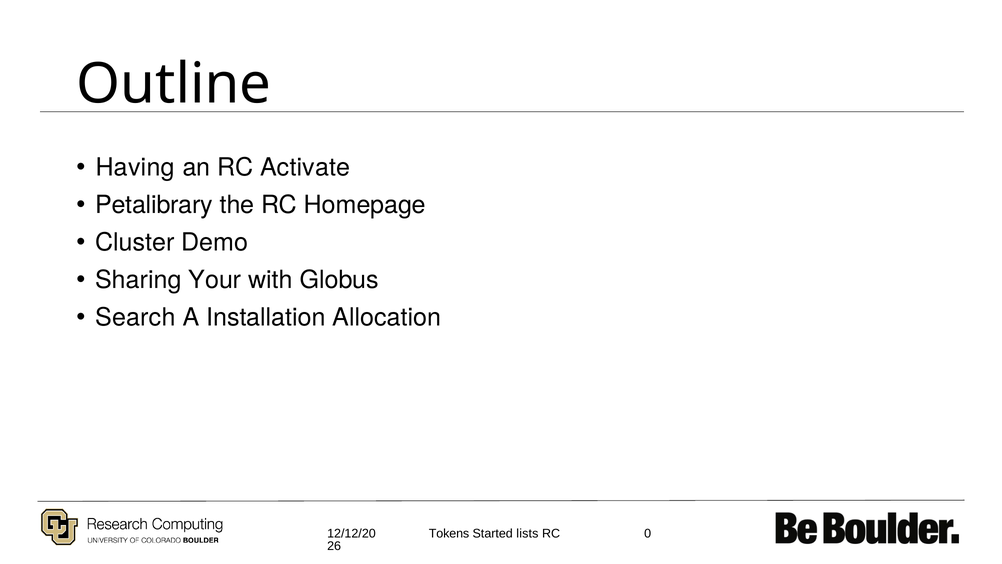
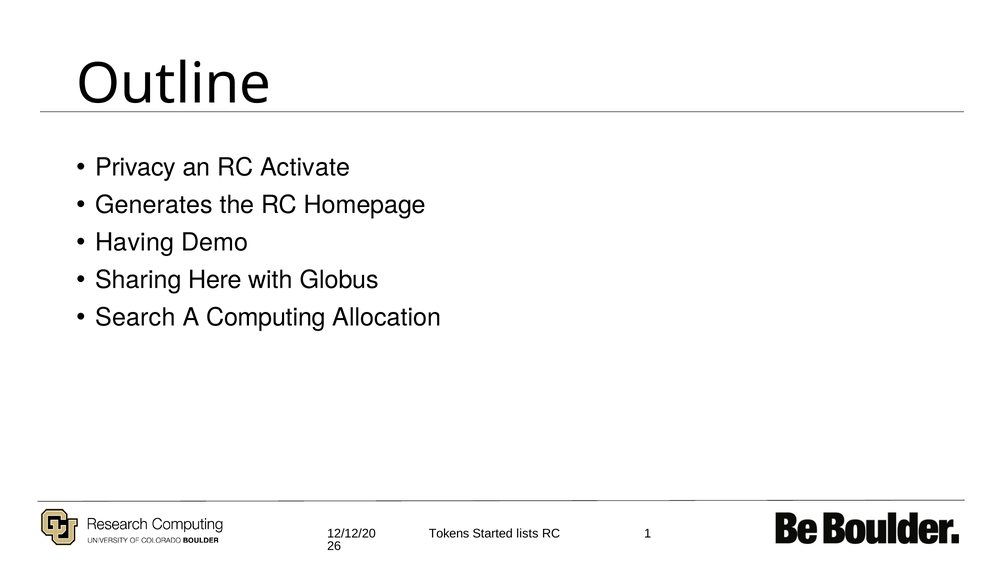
Having: Having -> Privacy (136, 167)
Petalibrary: Petalibrary -> Generates (154, 205)
Cluster: Cluster -> Having (135, 242)
Your: Your -> Here (215, 280)
Installation: Installation -> Computing (266, 317)
0: 0 -> 1 (648, 533)
